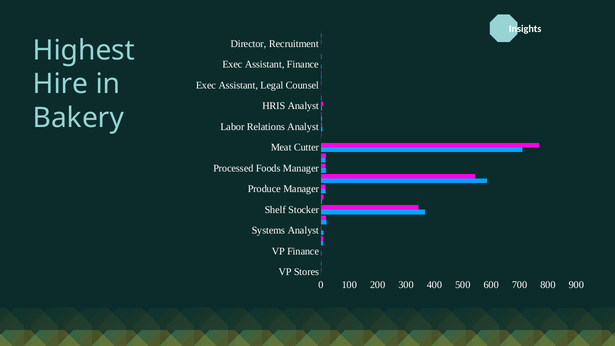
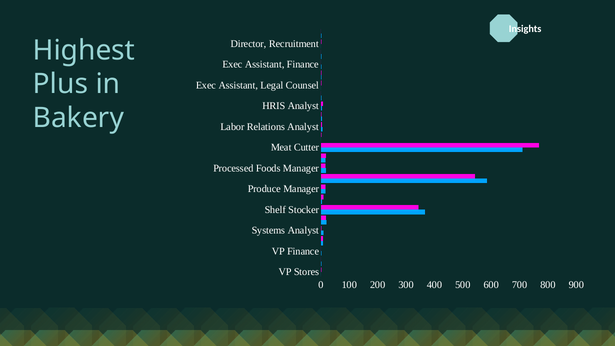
Hire: Hire -> Plus (60, 84)
